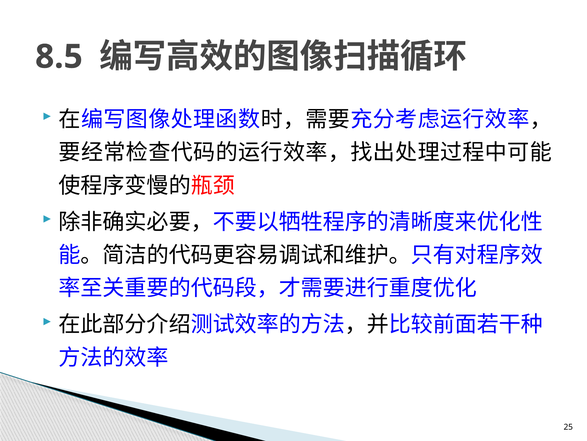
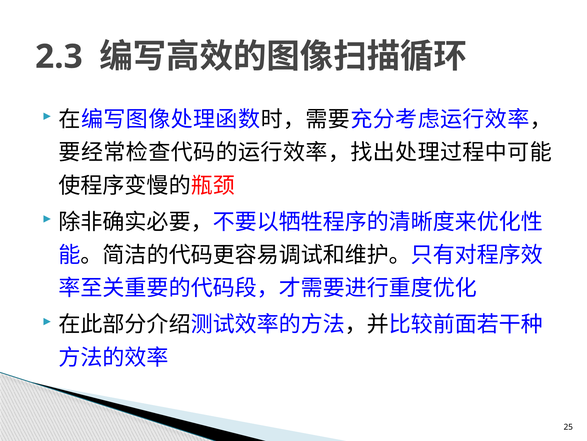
8.5: 8.5 -> 2.3 (59, 57)
